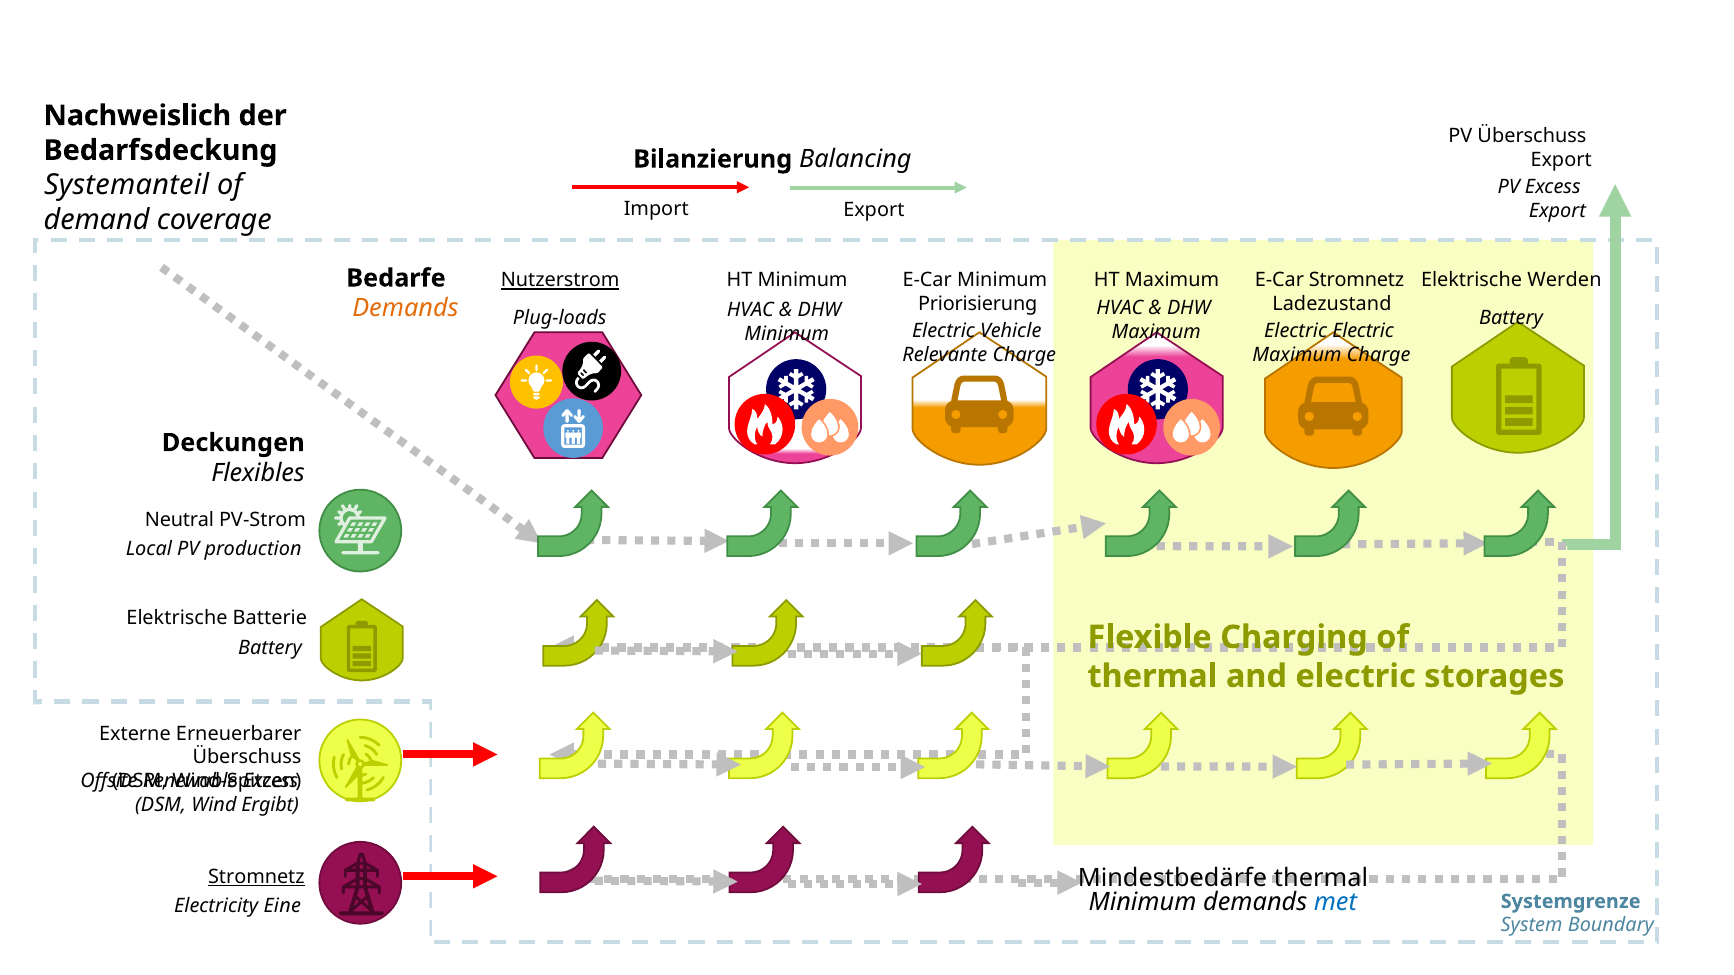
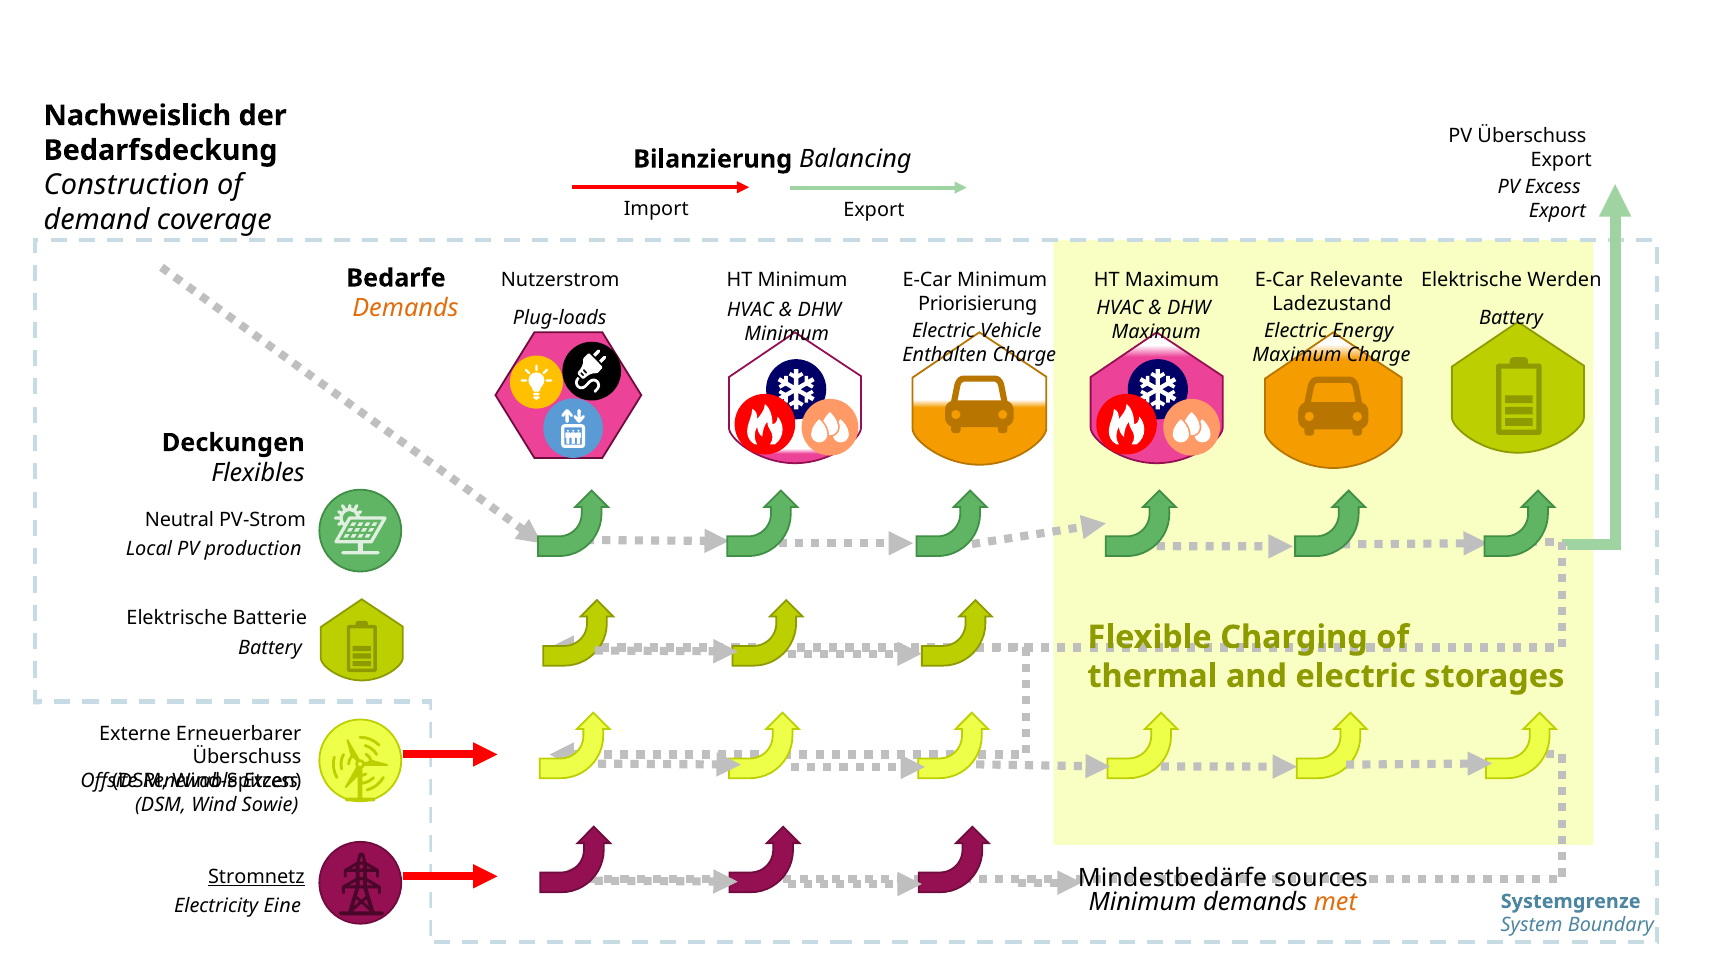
Systemanteil: Systemanteil -> Construction (127, 185)
Nutzerstrom underline: present -> none (560, 280)
E-Car Stromnetz: Stromnetz -> Relevante (1356, 280)
Electric Electric: Electric -> Energy (1363, 331)
Relevante: Relevante -> Enthalten (945, 355)
Ergibt: Ergibt -> Sowie (270, 805)
Mindestbedärfe thermal: thermal -> sources (1321, 878)
met colour: blue -> orange (1335, 902)
